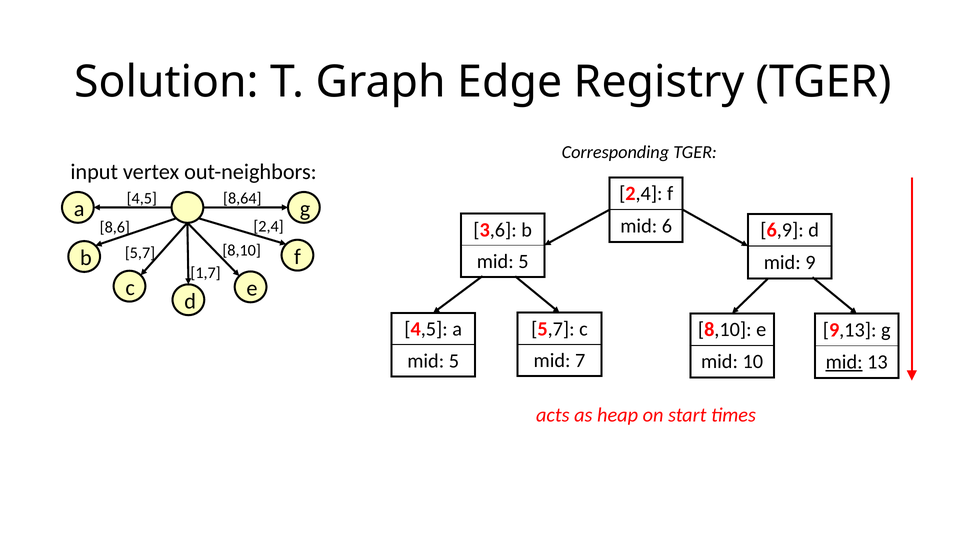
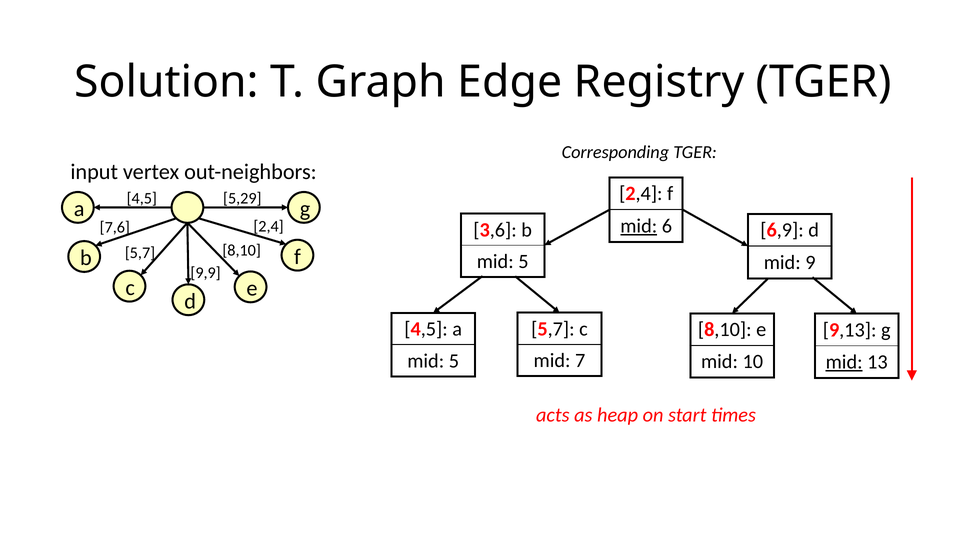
8,64: 8,64 -> 5,29 (242, 198)
mid underline: none -> present (639, 226)
8,6: 8,6 -> 7,6 (115, 227)
1,7: 1,7 -> 9,9 (206, 272)
